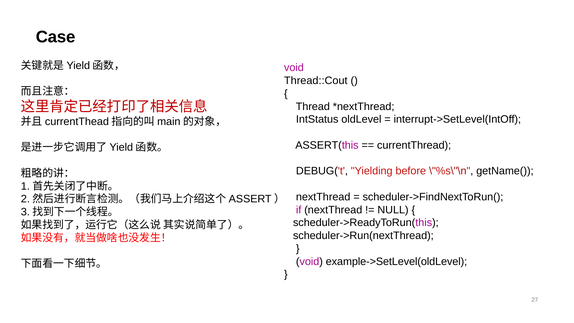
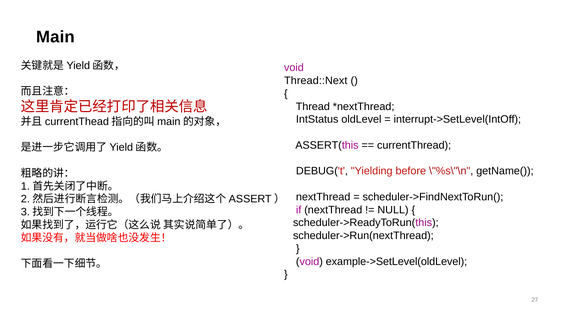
Case: Case -> Main (55, 37)
Thread::Cout: Thread::Cout -> Thread::Next (316, 81)
